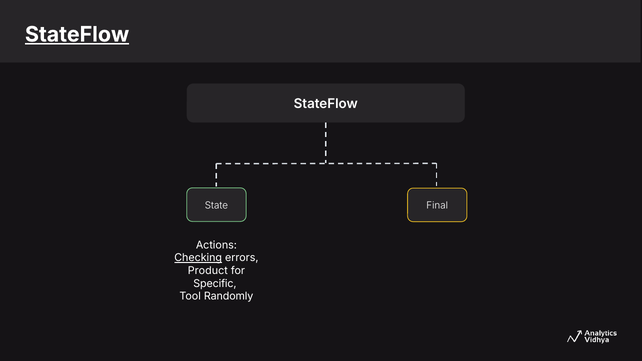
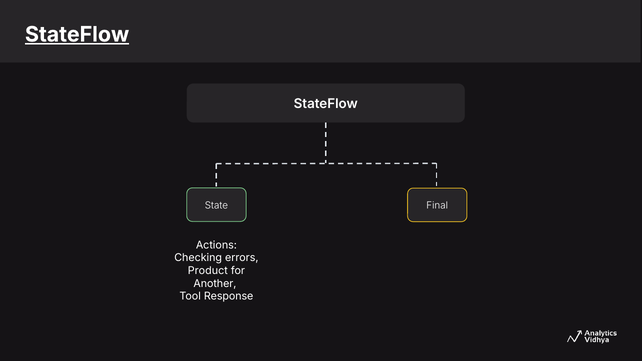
Checking underline: present -> none (198, 258)
Specific: Specific -> Another (215, 284)
Randomly: Randomly -> Response (229, 297)
